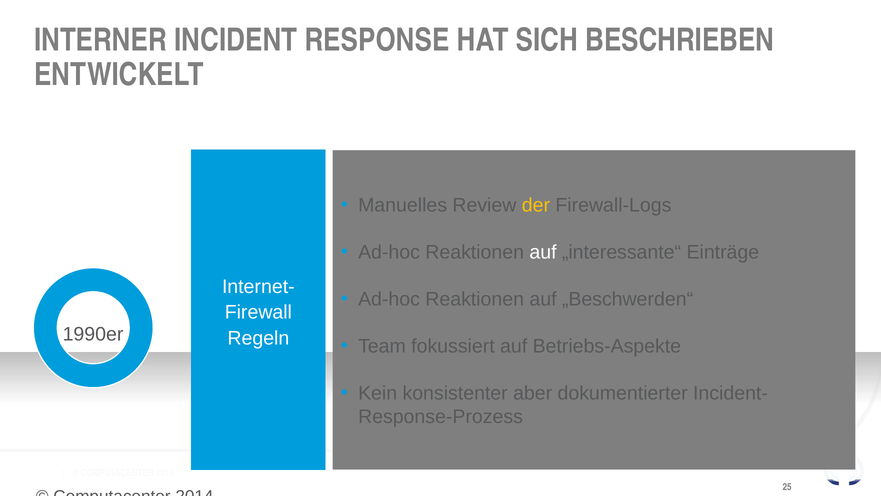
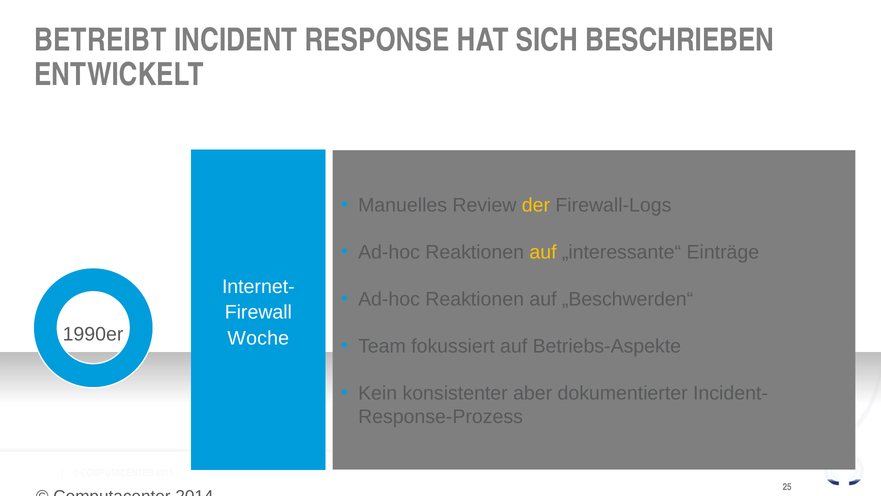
INTERNER: INTERNER -> BETREIBT (100, 40)
auf colour: white -> yellow (543, 252)
Regeln: Regeln -> Woche (258, 338)
